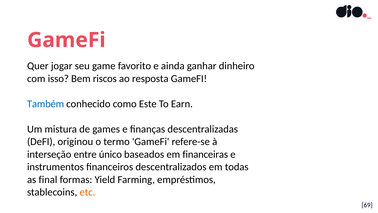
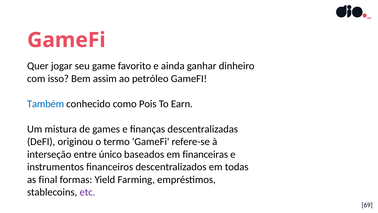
riscos: riscos -> assim (105, 78)
resposta: resposta -> petróleo (150, 78)
Este: Este -> Pois (148, 104)
etc colour: orange -> purple (87, 192)
